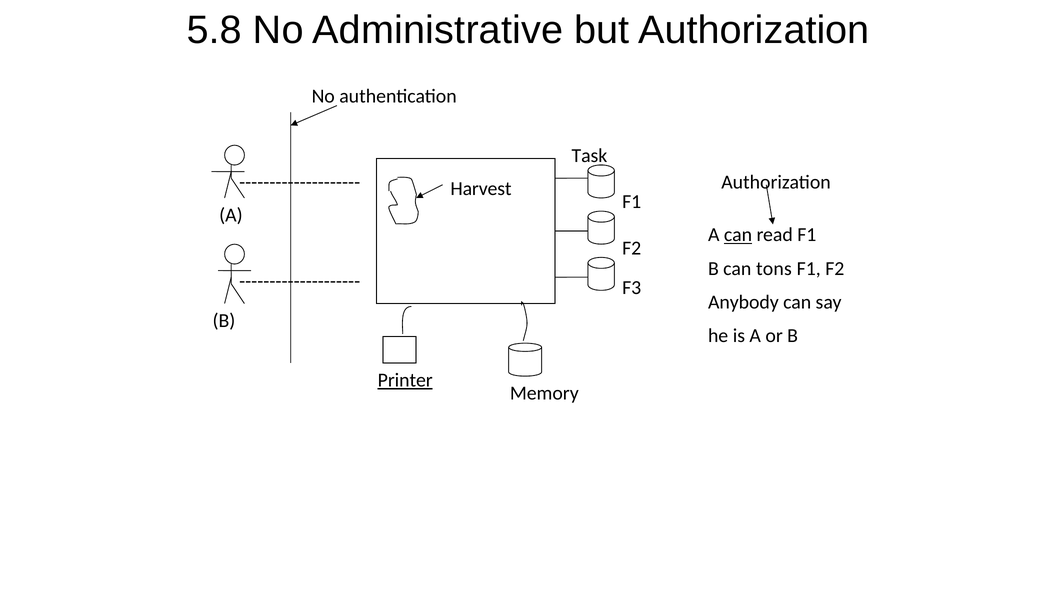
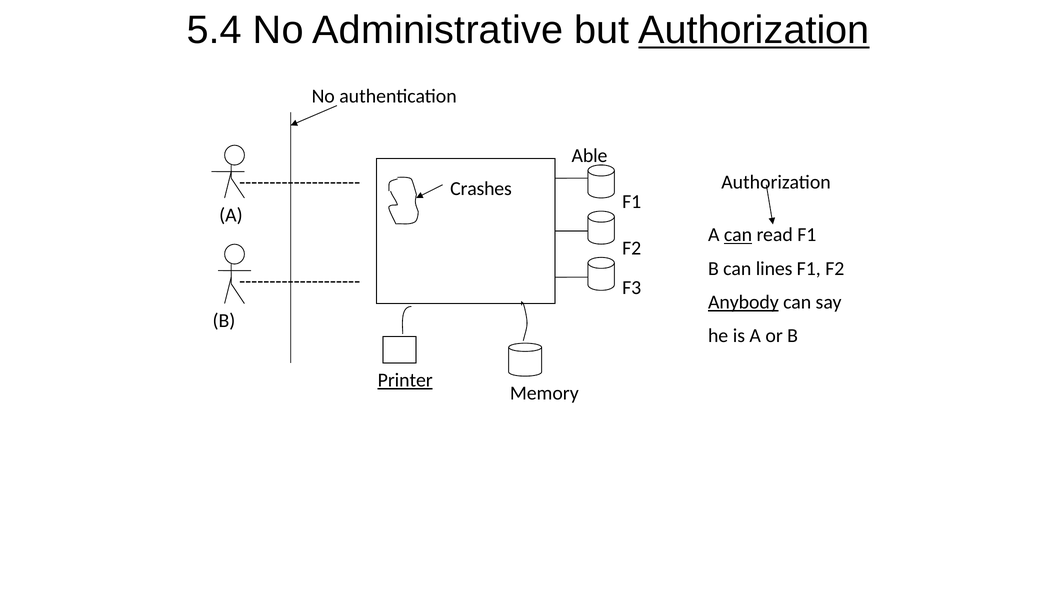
5.8: 5.8 -> 5.4 (214, 30)
Authorization underline: none -> present (754, 30)
Task: Task -> Able (589, 156)
Harvest: Harvest -> Crashes (481, 189)
tons: tons -> lines (774, 269)
Anybody underline: none -> present (743, 303)
